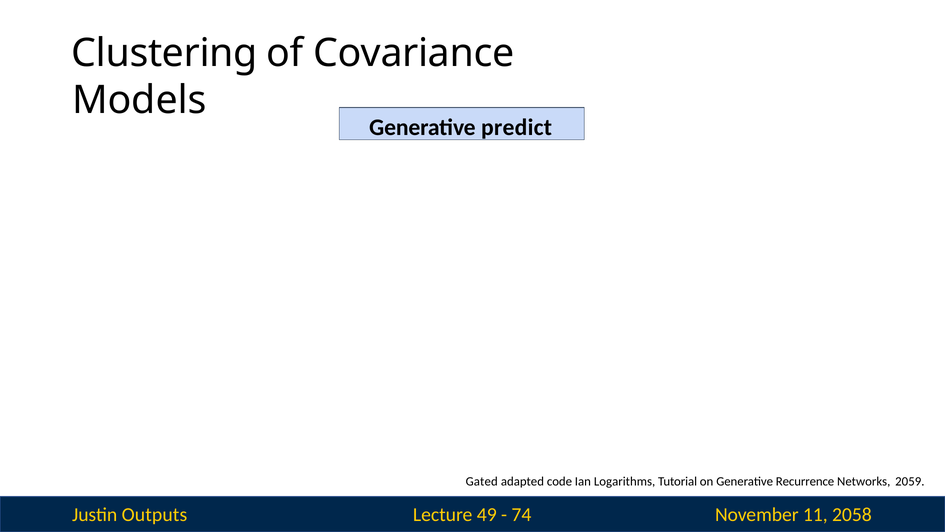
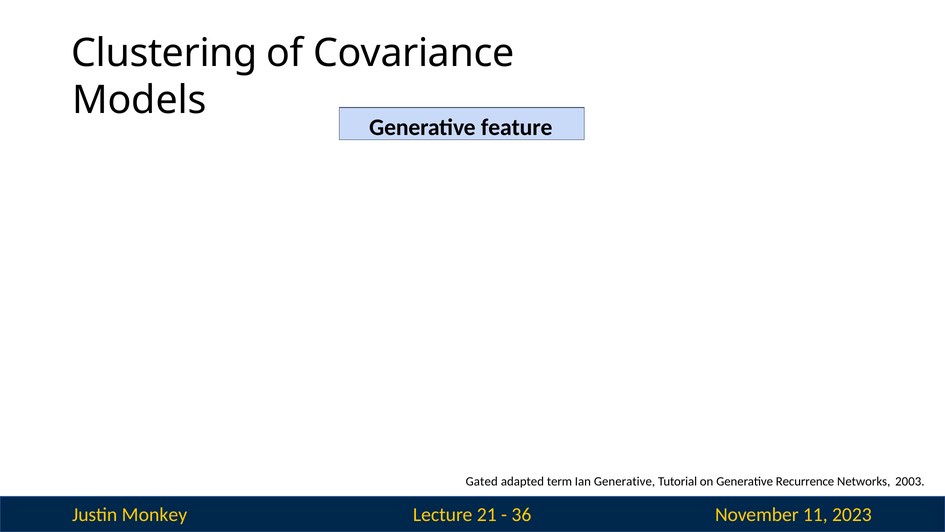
predict: predict -> feature (517, 127)
code: code -> term (559, 481)
Ian Logarithms: Logarithms -> Generative (625, 481)
2059: 2059 -> 2003 (910, 481)
Outputs: Outputs -> Monkey (154, 514)
49: 49 -> 21 (487, 514)
74: 74 -> 36 (521, 514)
2058: 2058 -> 2023 (852, 514)
